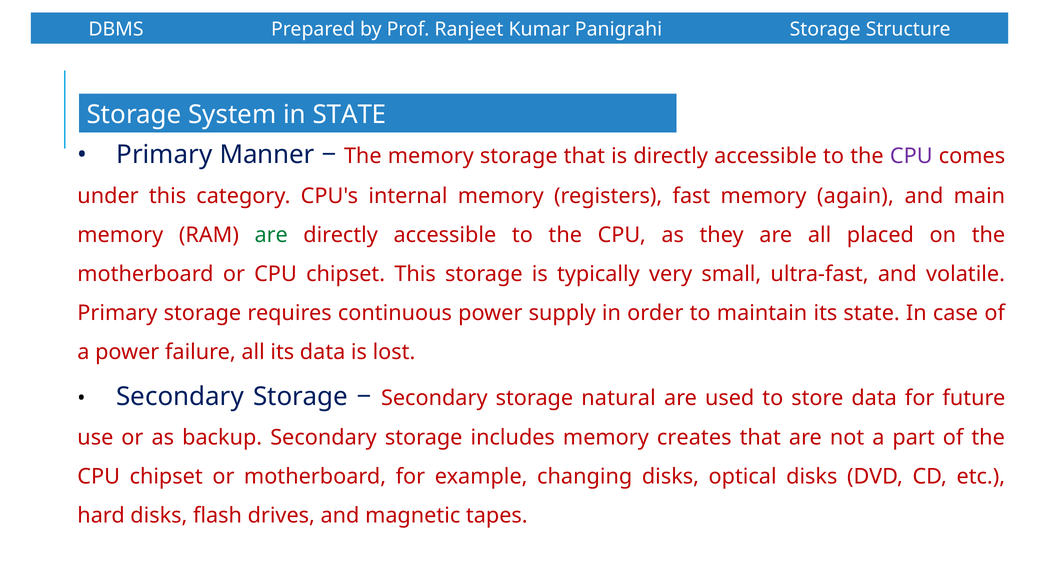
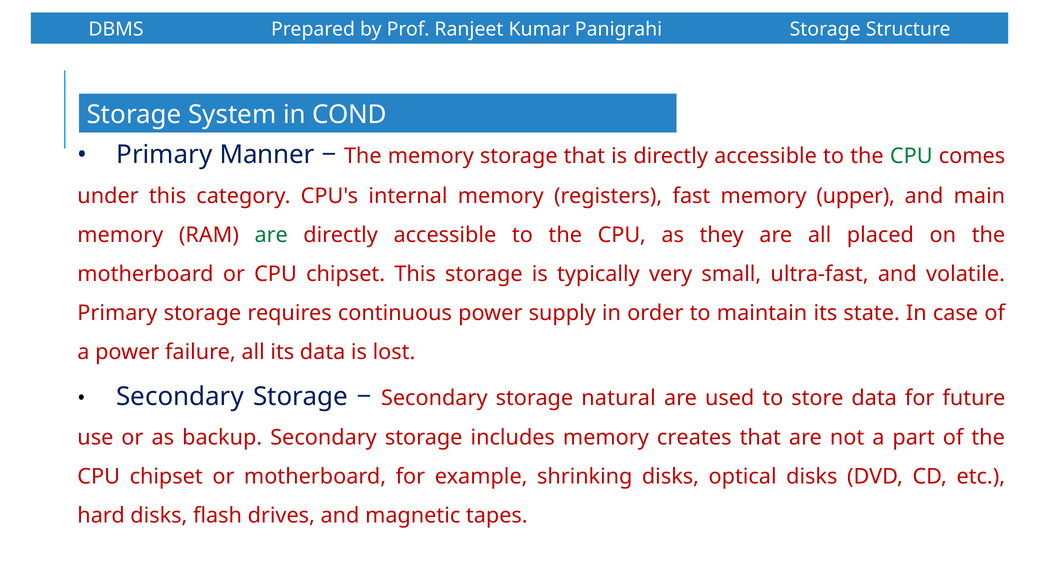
in STATE: STATE -> COND (350, 115)
CPU colour: purple -> green (911, 156)
again: again -> upper (856, 196)
changing: changing -> shrinking (585, 476)
